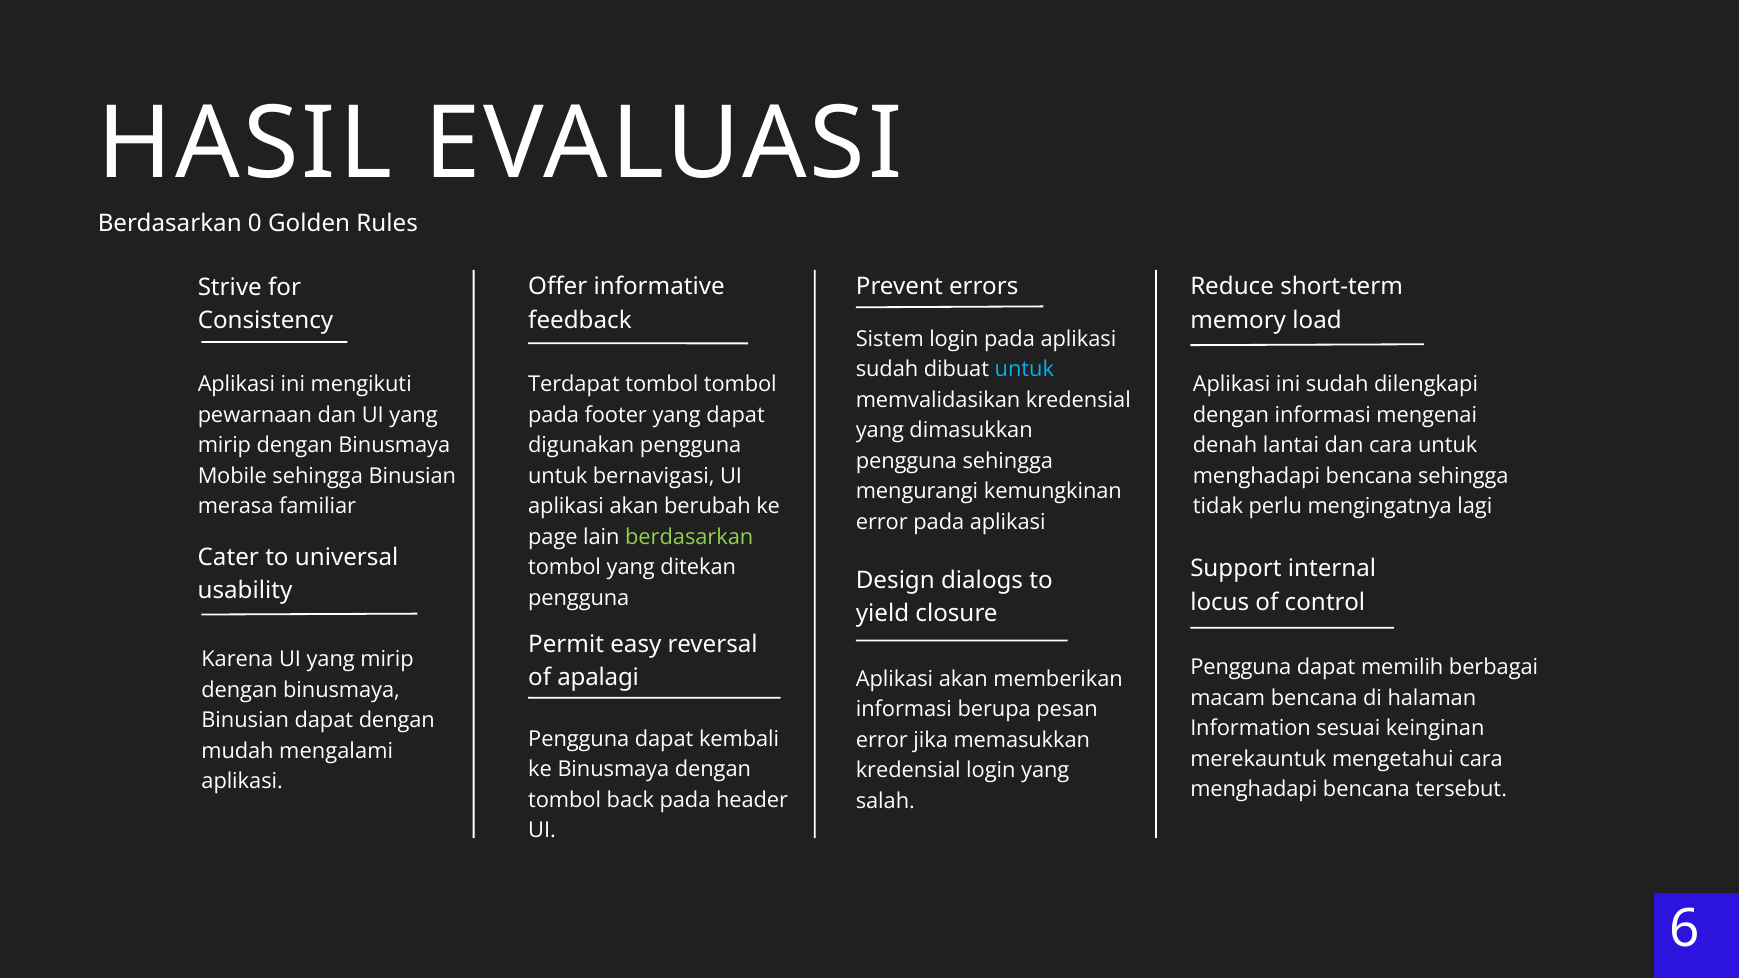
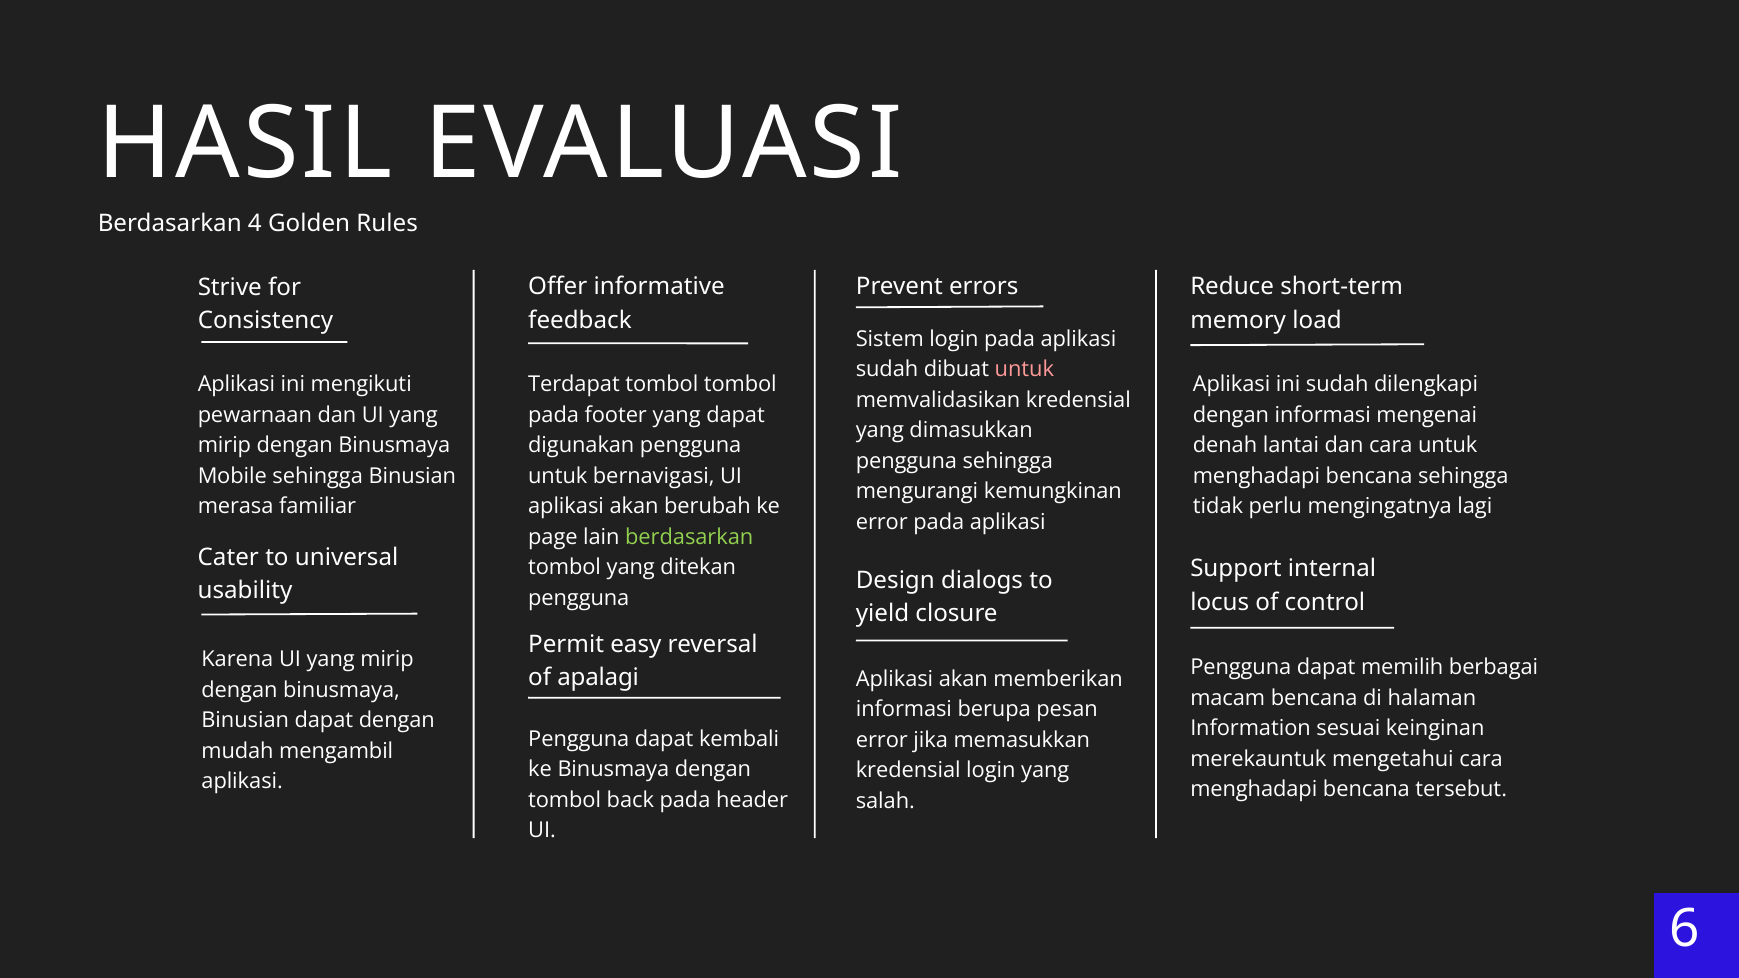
0: 0 -> 4 (255, 223)
untuk colour: light blue -> pink (1024, 370)
mengalami: mengalami -> mengambil (336, 751)
